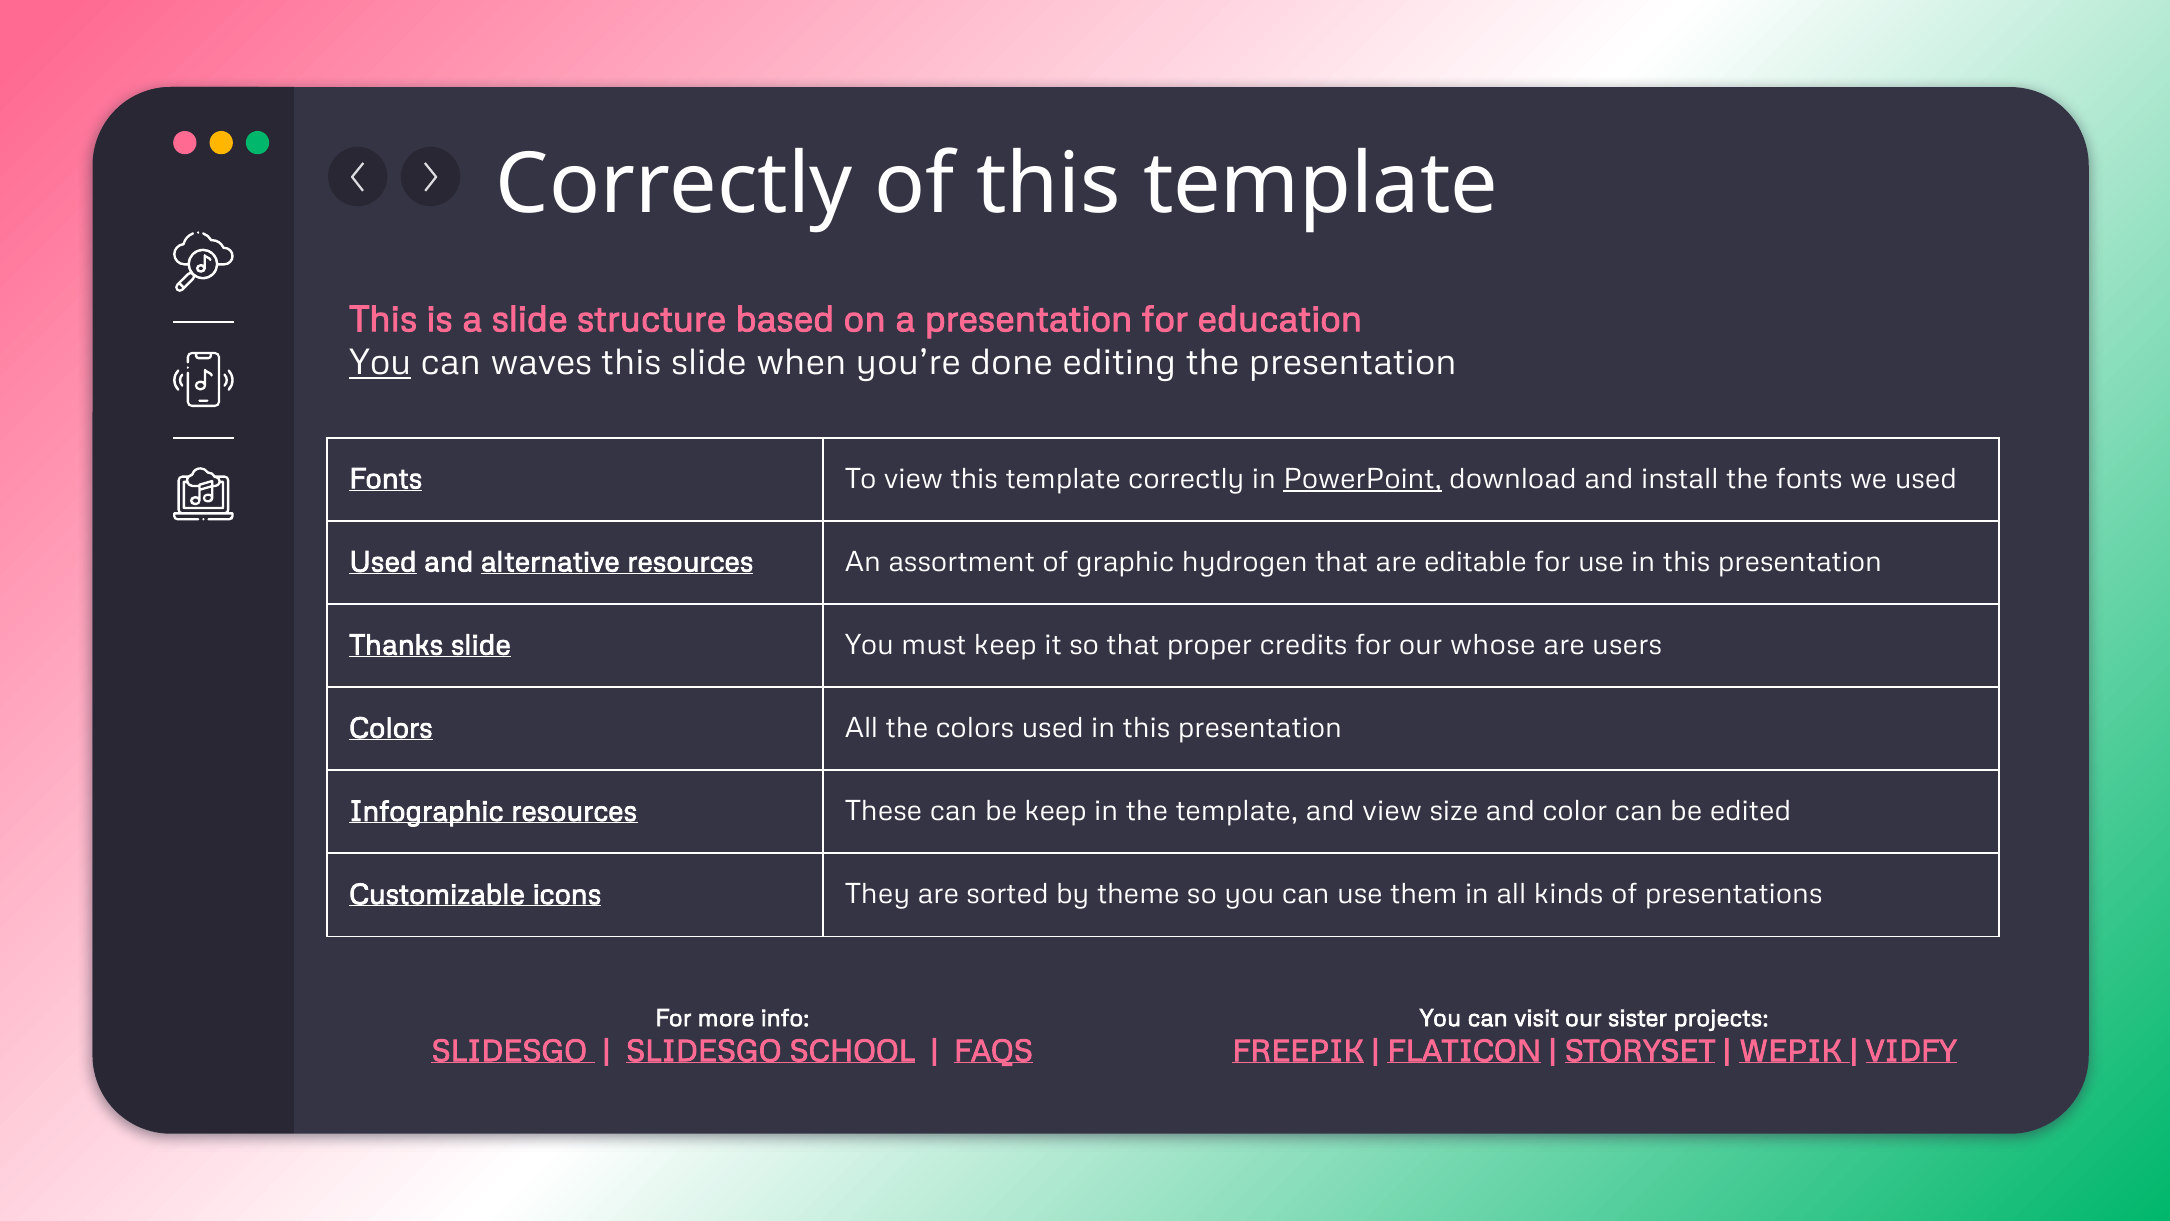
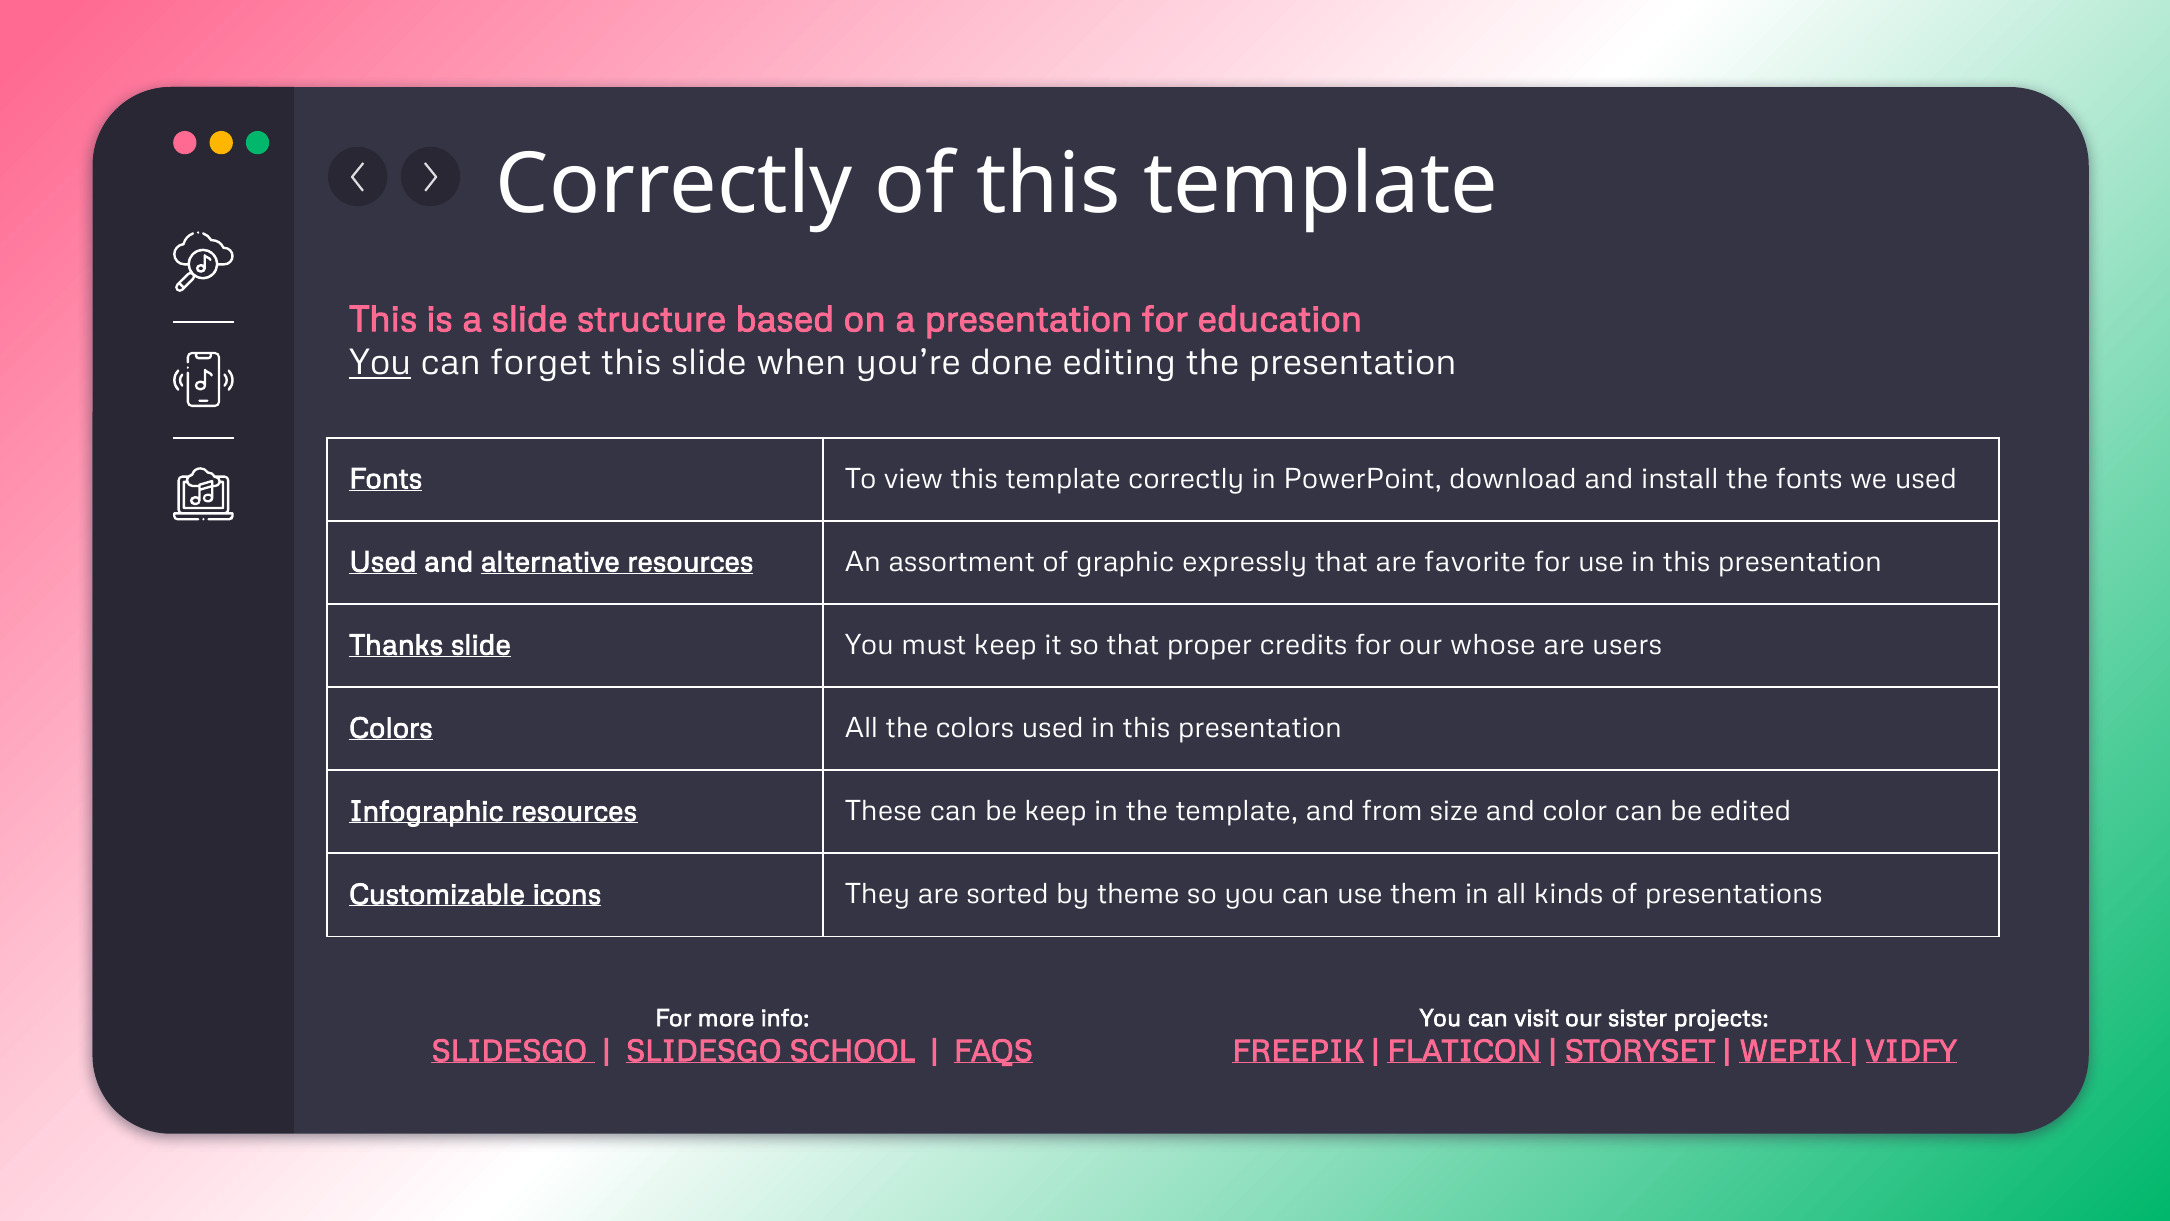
waves: waves -> forget (541, 363)
PowerPoint underline: present -> none (1363, 479)
hydrogen: hydrogen -> expressly (1245, 562)
editable: editable -> favorite (1475, 562)
and view: view -> from (1392, 811)
